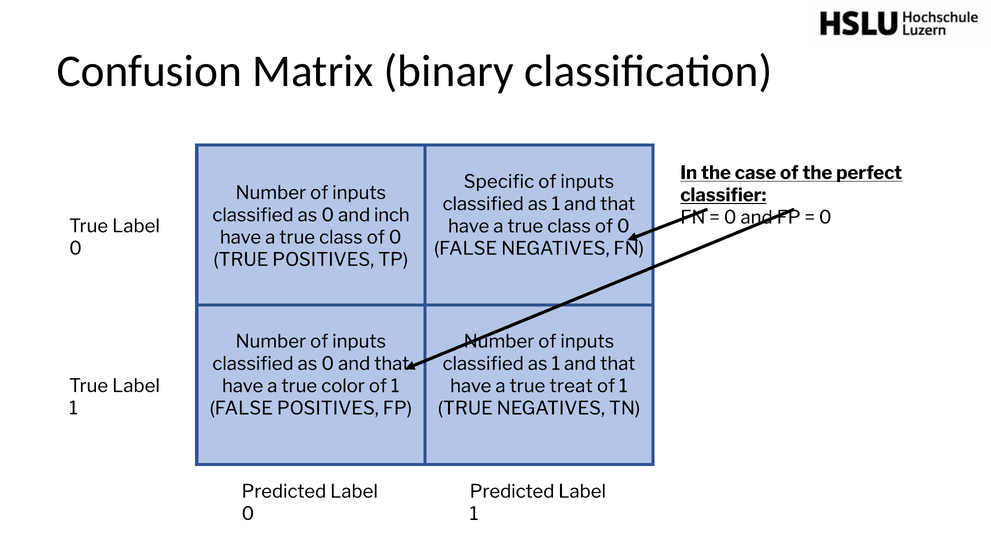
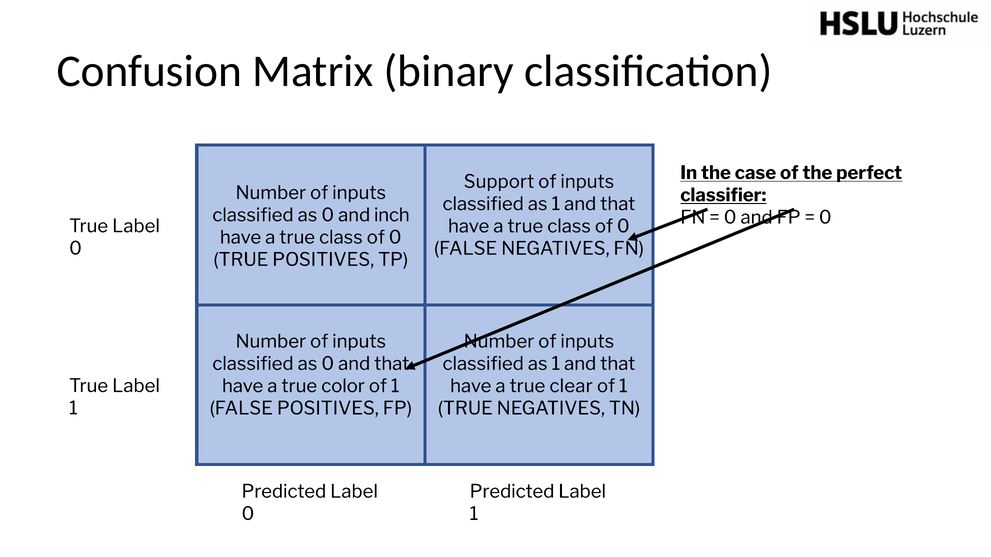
Specific: Specific -> Support (499, 182)
treat: treat -> clear (571, 386)
